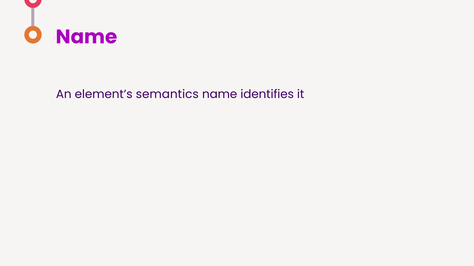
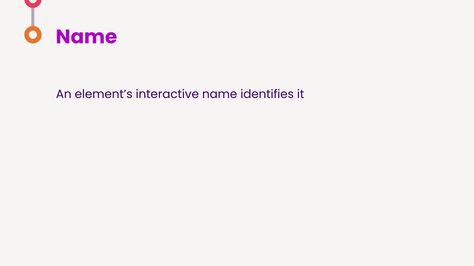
semantics: semantics -> interactive (167, 95)
